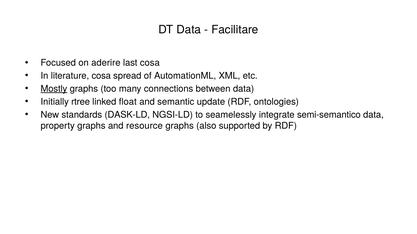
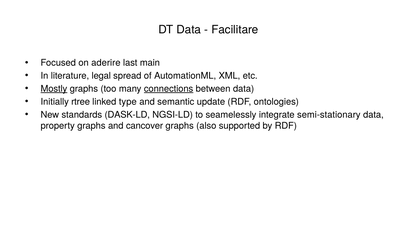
last cosa: cosa -> main (150, 63)
literature cosa: cosa -> legal (101, 76)
connections underline: none -> present (169, 89)
float: float -> type (128, 102)
semi-semantico: semi-semantico -> semi-stationary (329, 115)
resource: resource -> cancover (145, 126)
